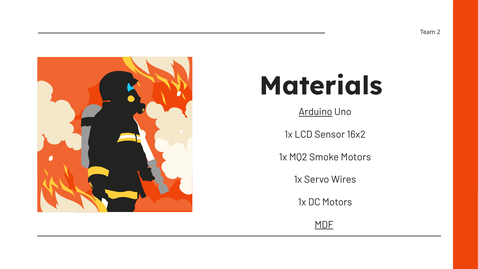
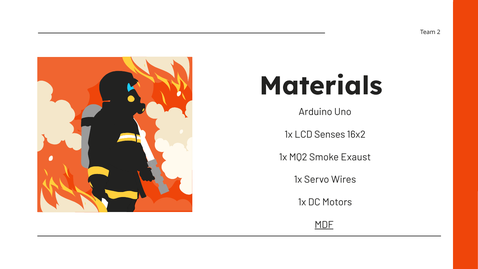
Arduino underline: present -> none (315, 112)
Sensor: Sensor -> Senses (330, 134)
Smoke Motors: Motors -> Exaust (356, 157)
